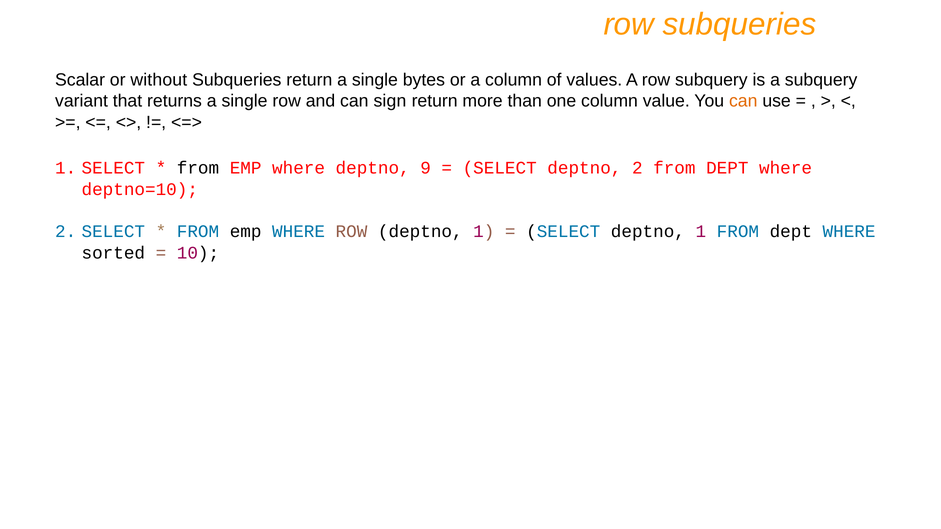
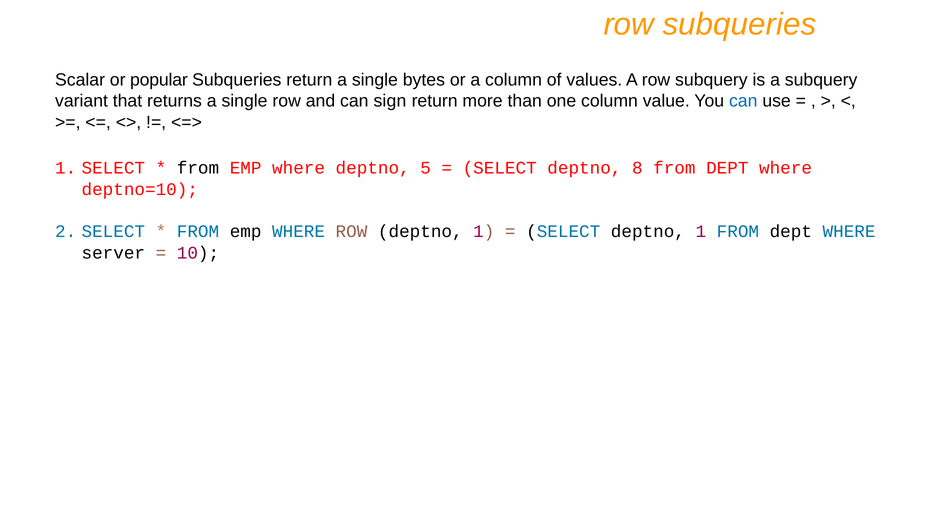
without: without -> popular (159, 80)
can colour: orange -> blue (743, 101)
9: 9 -> 5 (426, 168)
deptno 2: 2 -> 8 (637, 168)
sorted: sorted -> server (113, 253)
